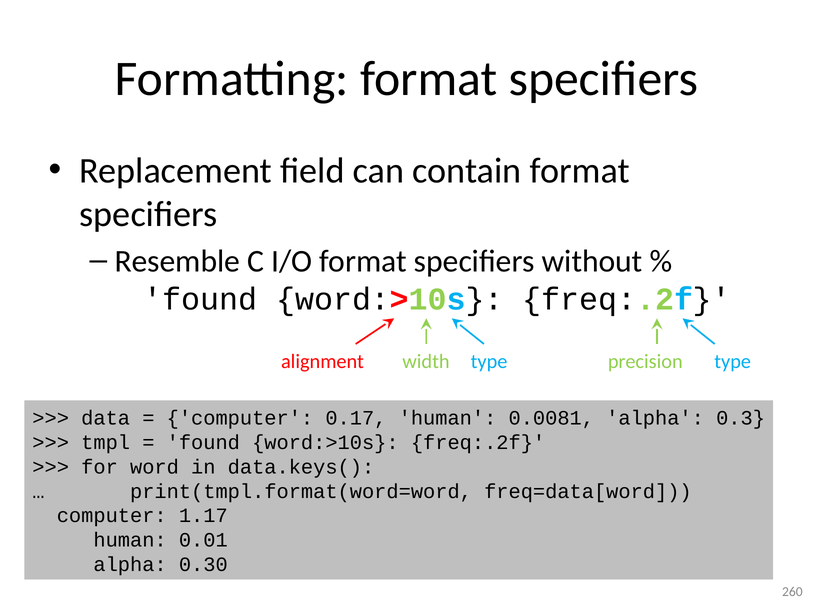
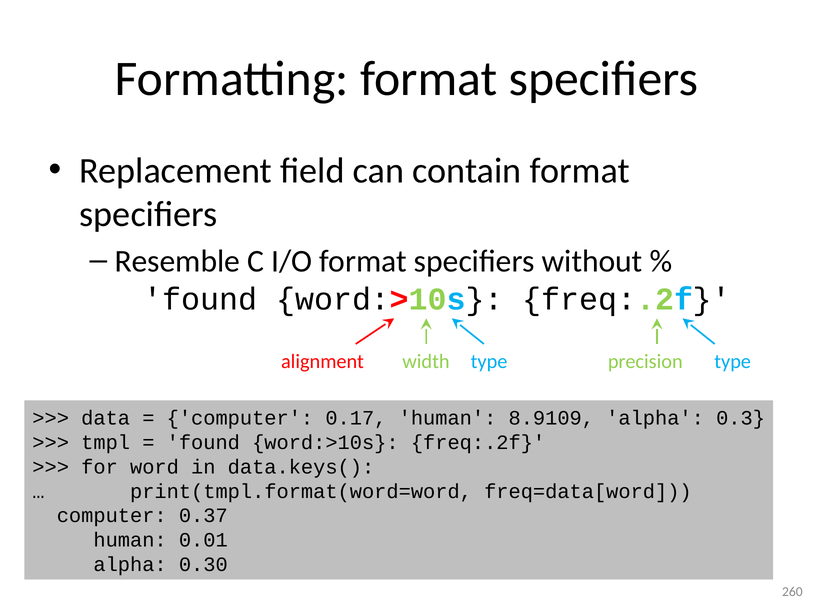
0.0081: 0.0081 -> 8.9109 (551, 418)
1.17: 1.17 -> 0.37 (203, 515)
